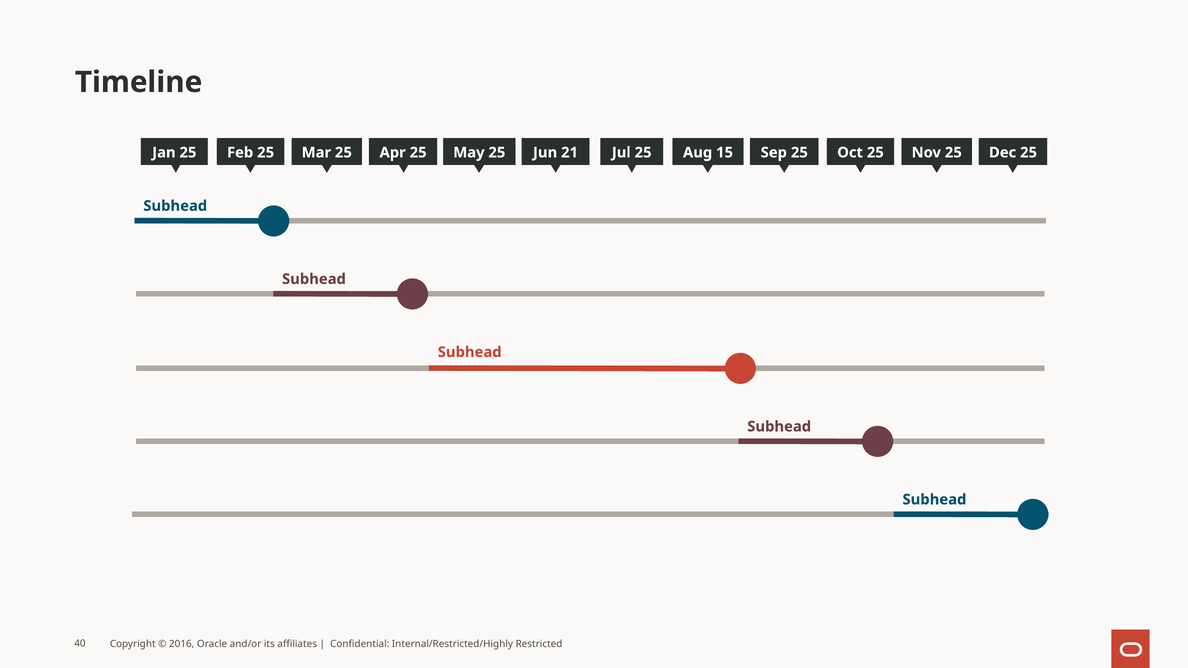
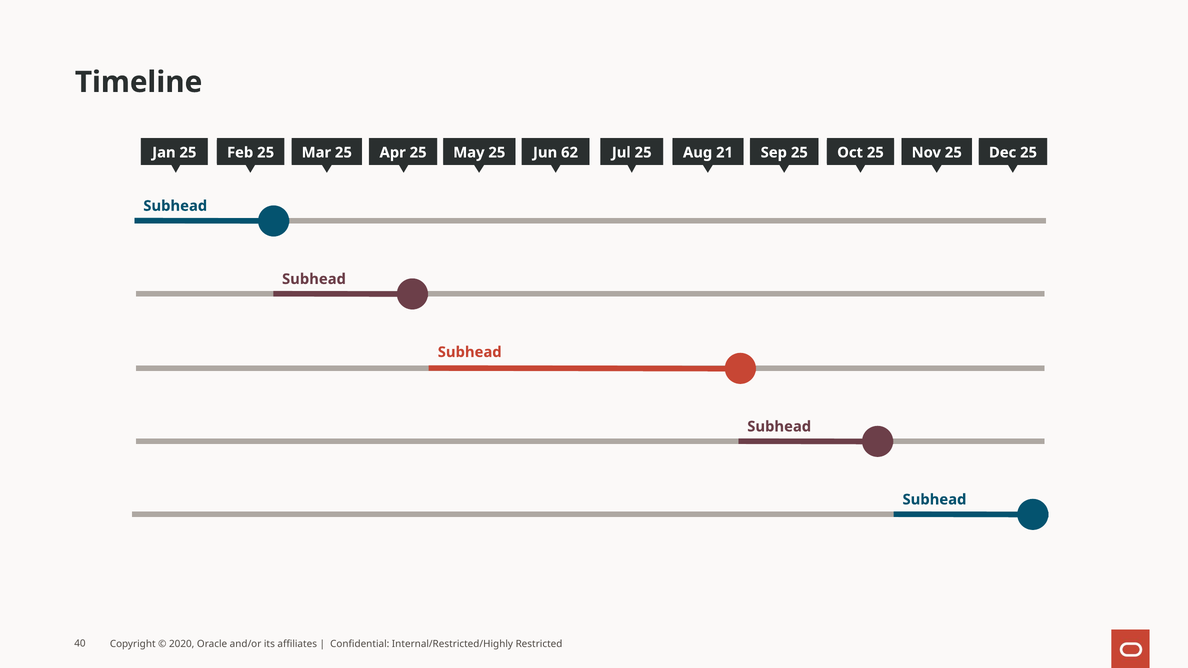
21: 21 -> 62 (570, 153)
15: 15 -> 21 (725, 153)
2016: 2016 -> 2020 (182, 644)
